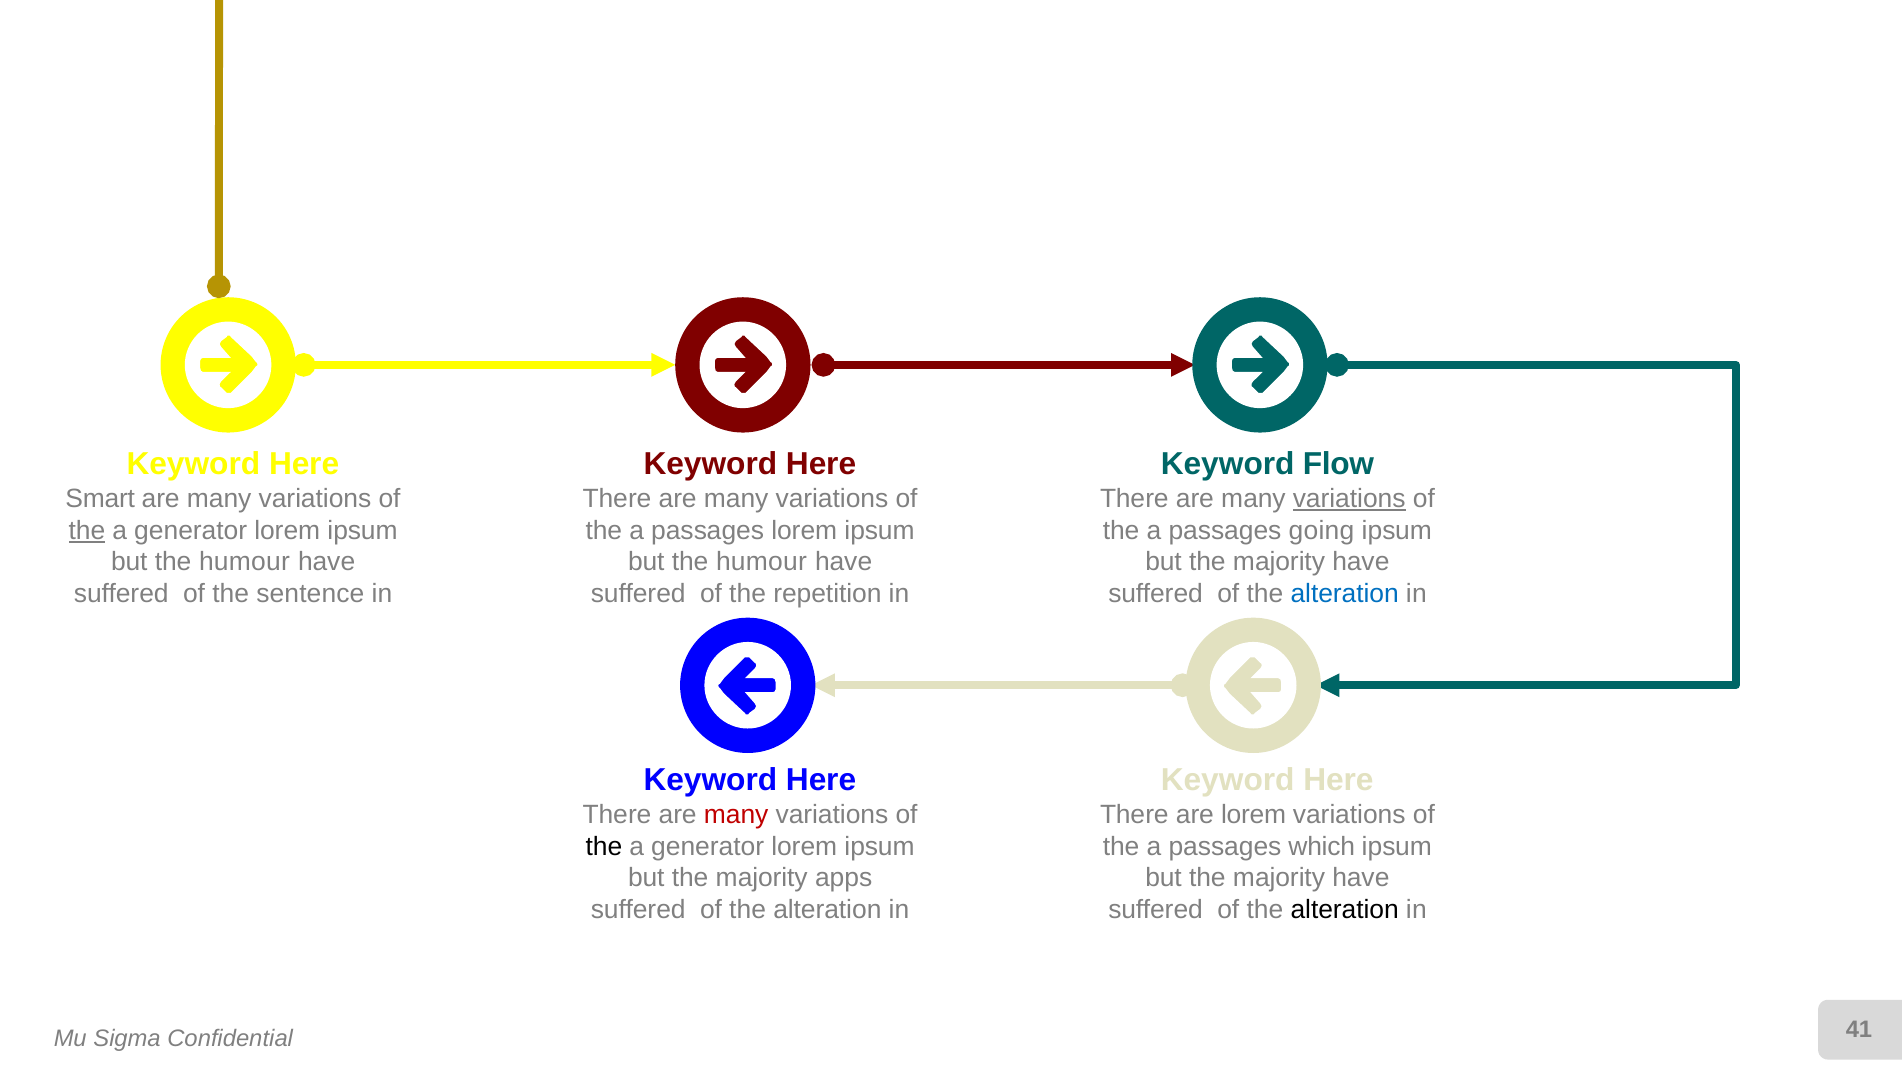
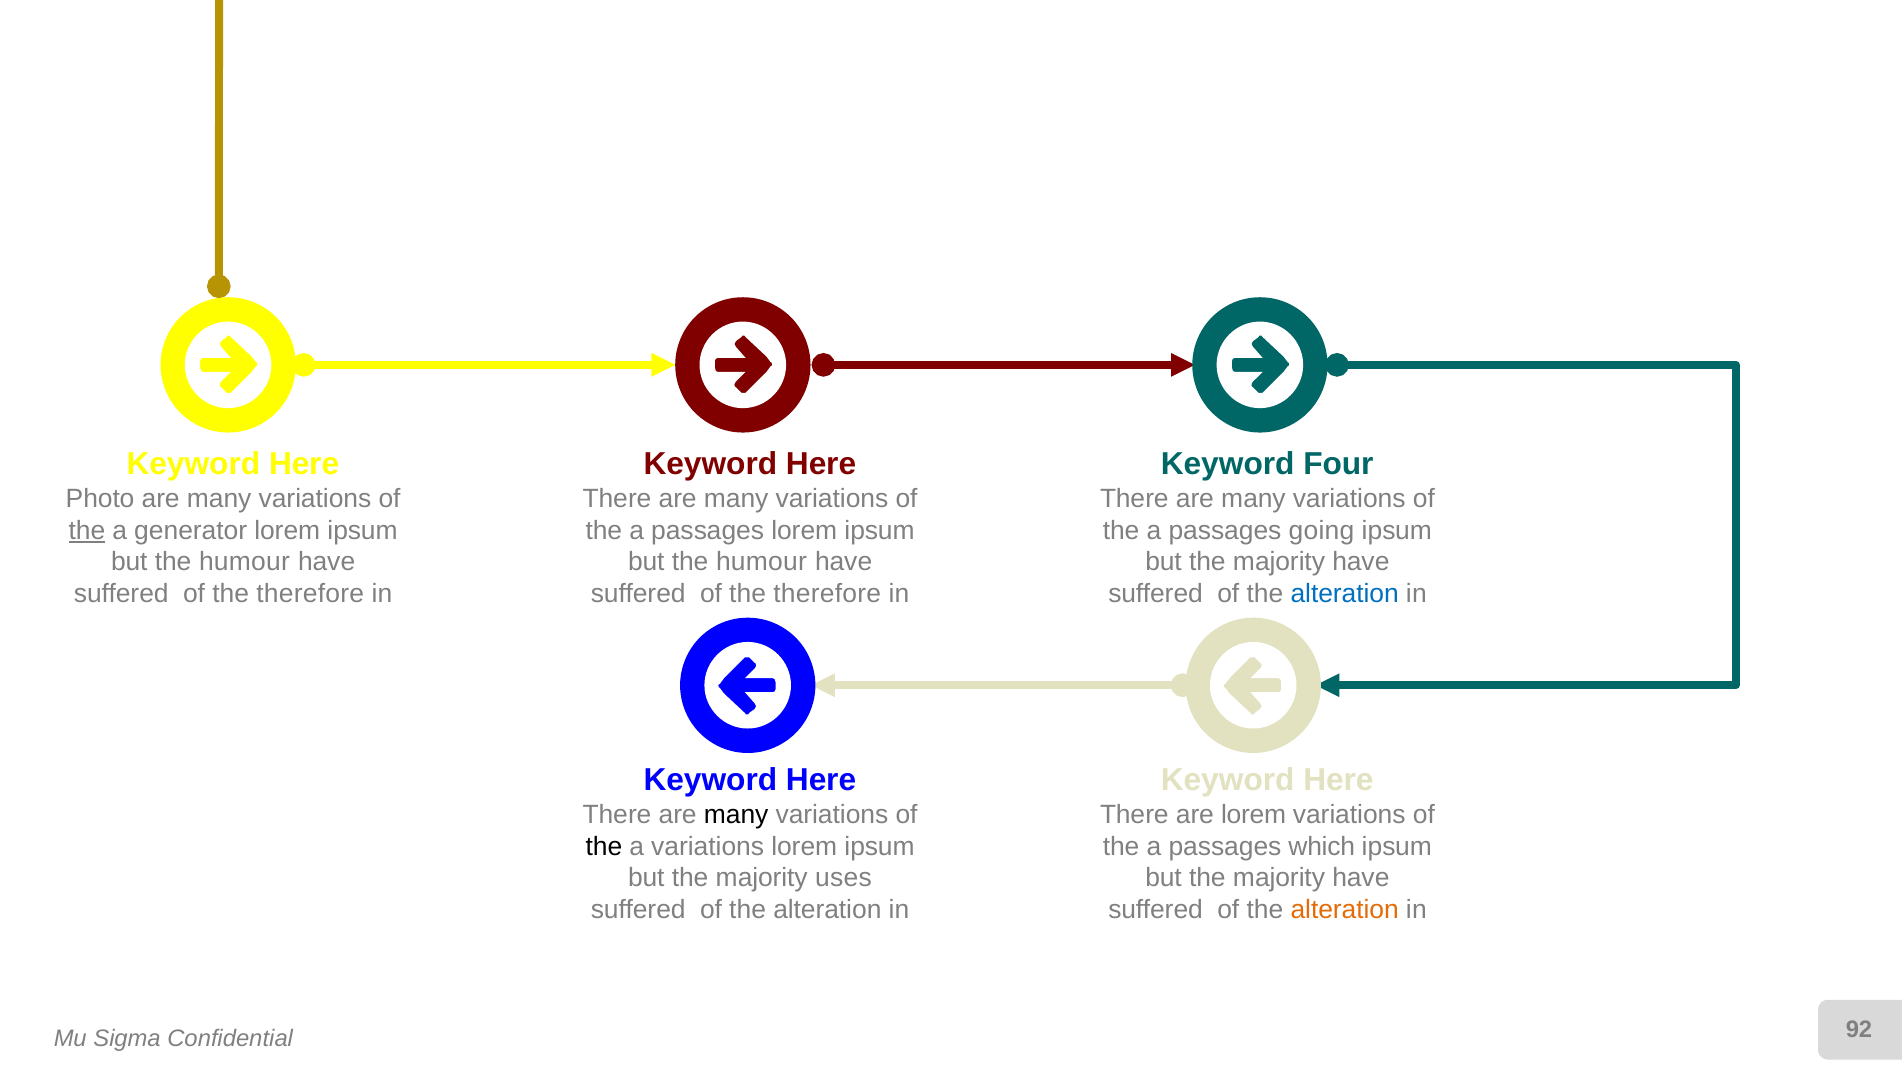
Flow: Flow -> Four (1338, 464)
Smart: Smart -> Photo (100, 499)
variations underline: present -> none (1349, 499)
sentence: sentence -> therefore (310, 594)
repetition: repetition -> therefore (827, 594)
many colour: red -> black (736, 815)
generator: generator -> variations (708, 846)
apps: apps -> uses (843, 878)
alteration colour: black -> orange (1345, 910)
41: 41 -> 92 (1859, 1030)
